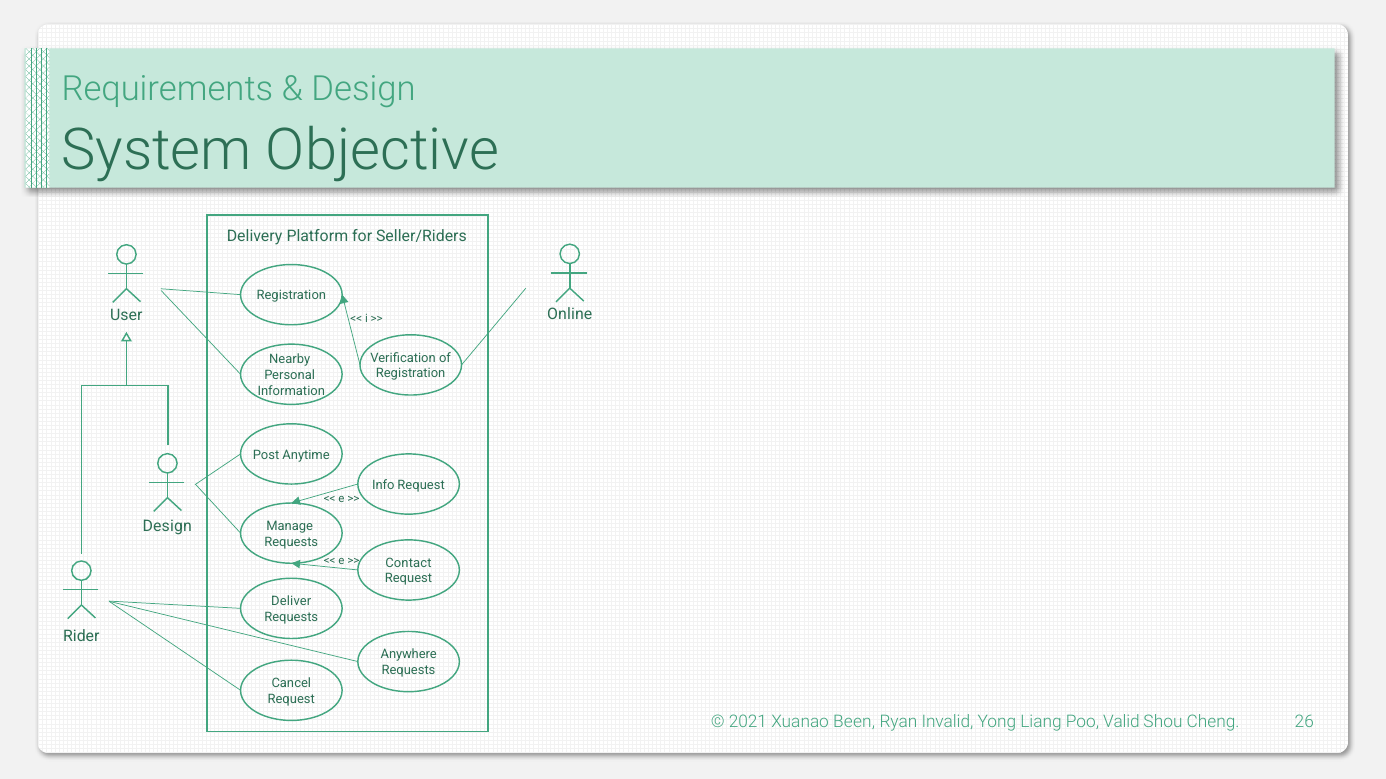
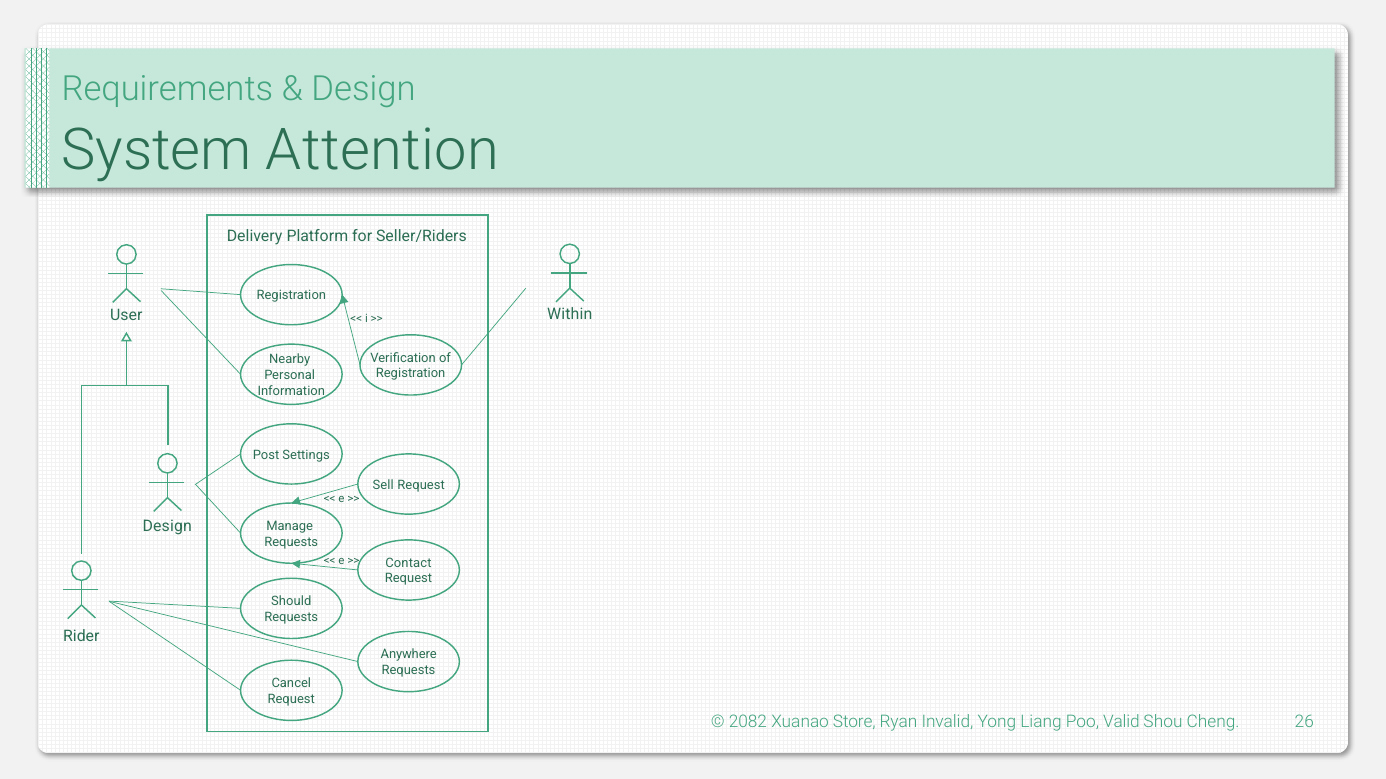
Objective: Objective -> Attention (383, 151)
Online: Online -> Within (570, 315)
Anytime: Anytime -> Settings (306, 455)
Info: Info -> Sell (383, 485)
Deliver: Deliver -> Should (291, 602)
2021: 2021 -> 2082 (748, 722)
Been: Been -> Store (854, 722)
